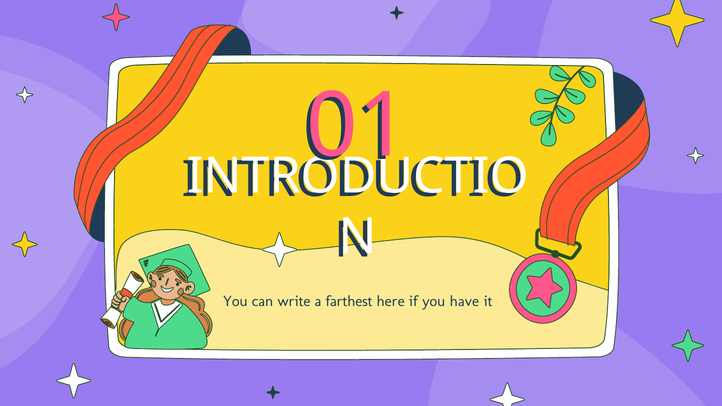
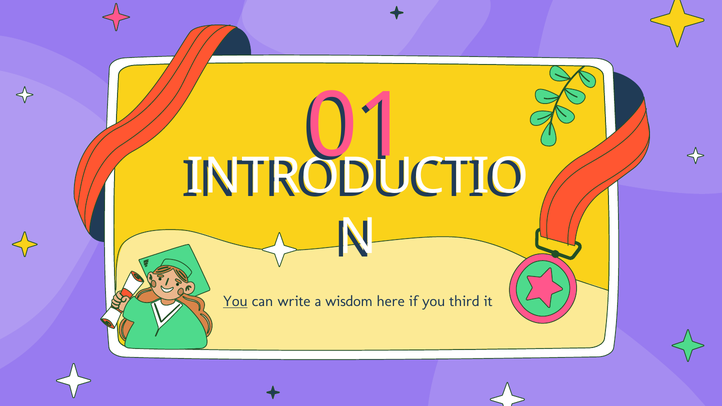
You underline: none -> present (235, 301)
farthest: farthest -> wisdom (349, 301)
have: have -> third (465, 301)
